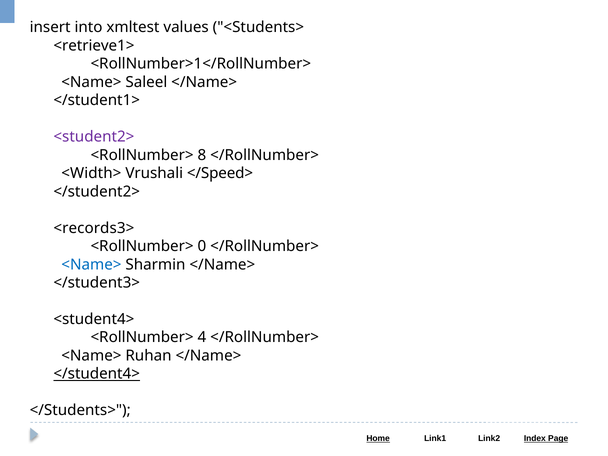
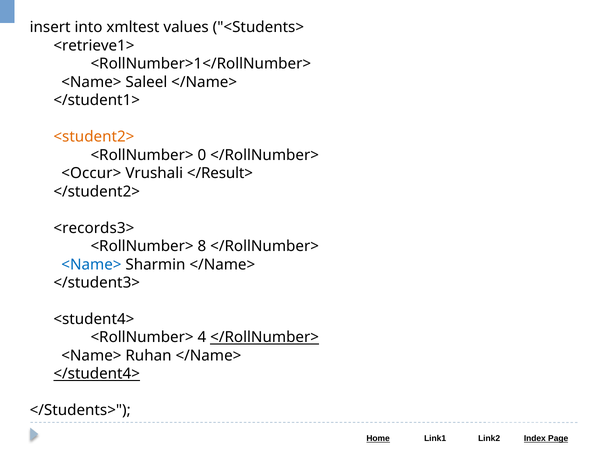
<student2> colour: purple -> orange (94, 137)
8: 8 -> 0 (202, 155)
<Width>: <Width> -> <Occur> (91, 173)
</Speed>: </Speed> -> </Result> (220, 173)
0: 0 -> 8 (202, 246)
</RollNumber> underline: none -> present (265, 337)
